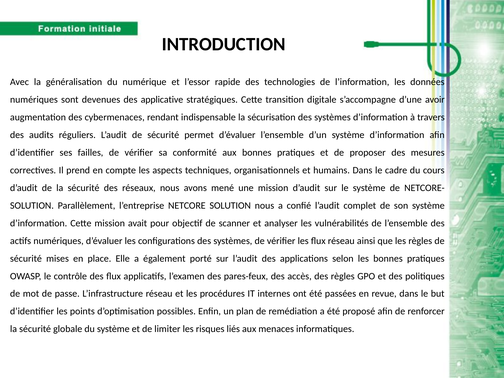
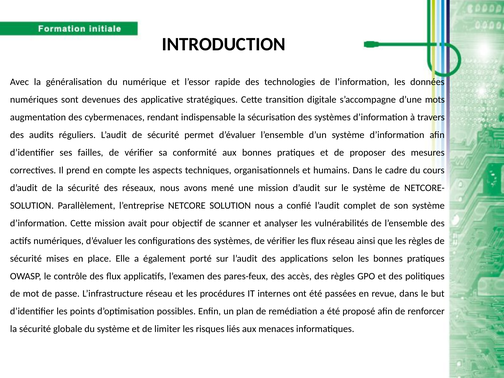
avoir: avoir -> mots (435, 100)
